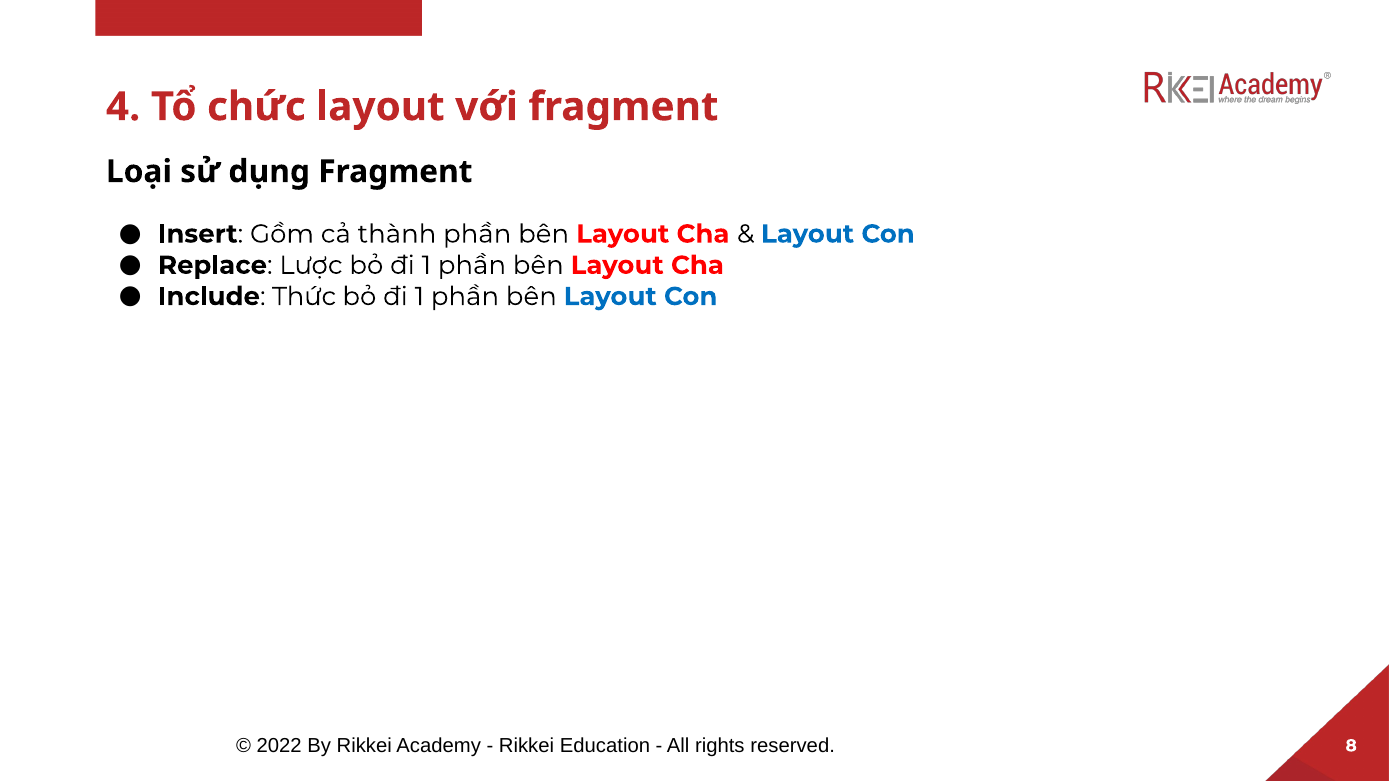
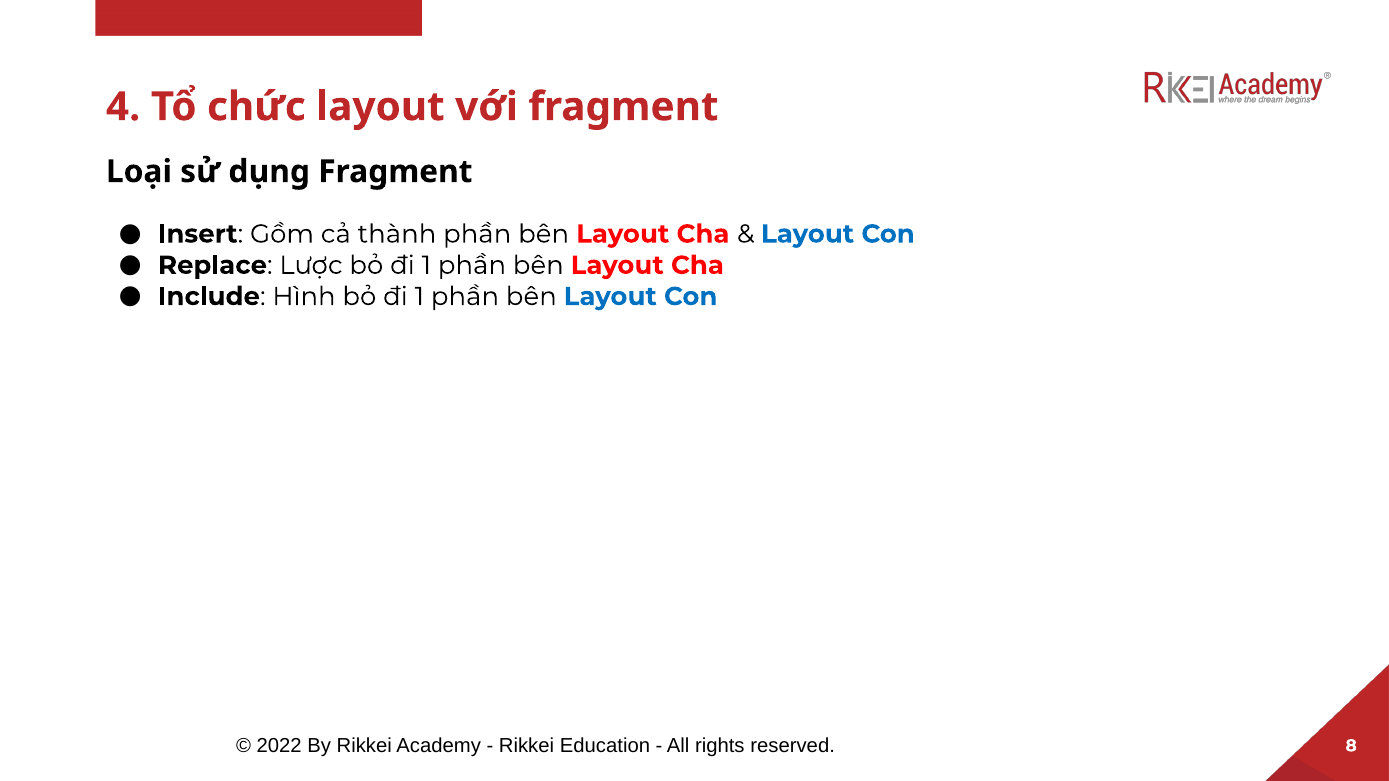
Thức: Thức -> Hình (304, 297)
